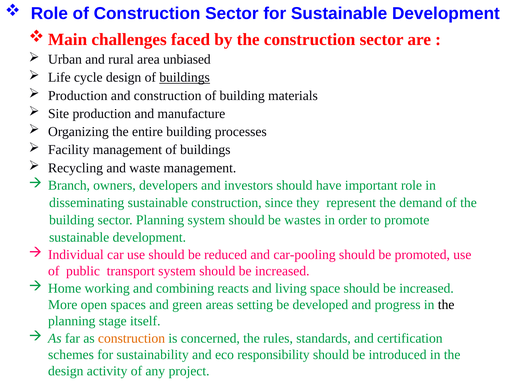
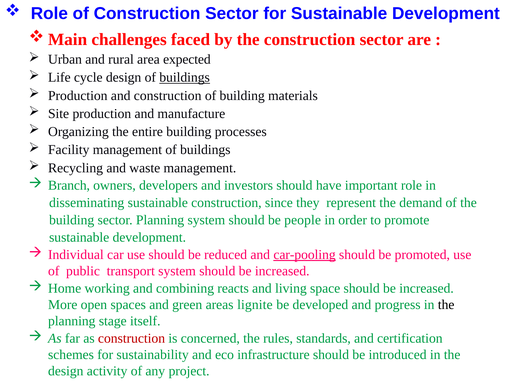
unbiased: unbiased -> expected (187, 59)
wastes: wastes -> people (303, 220)
car-pooling underline: none -> present (305, 255)
setting: setting -> lignite (255, 305)
construction colour: orange -> red (132, 339)
responsibility: responsibility -> infrastructure (273, 355)
